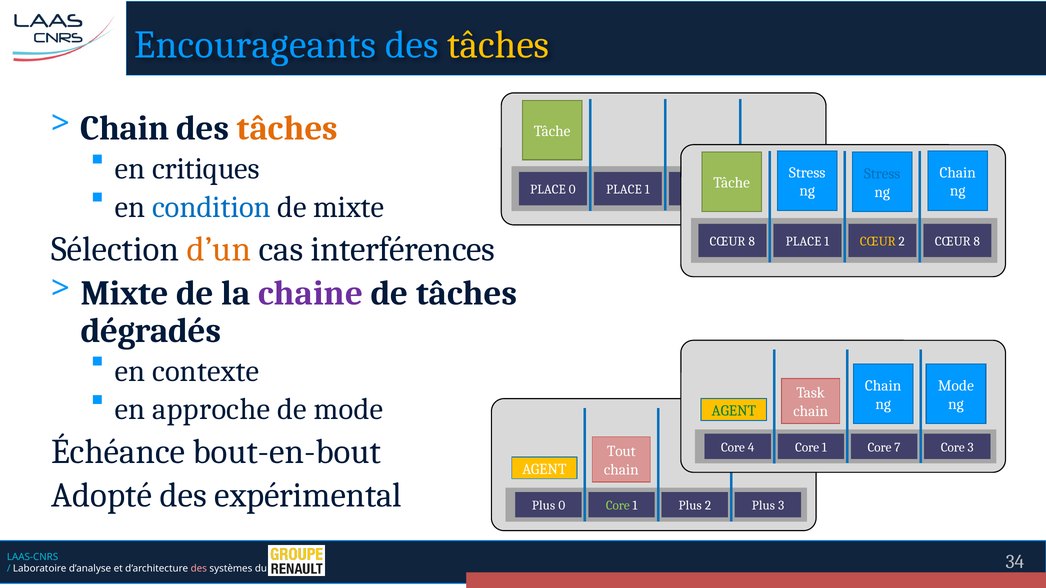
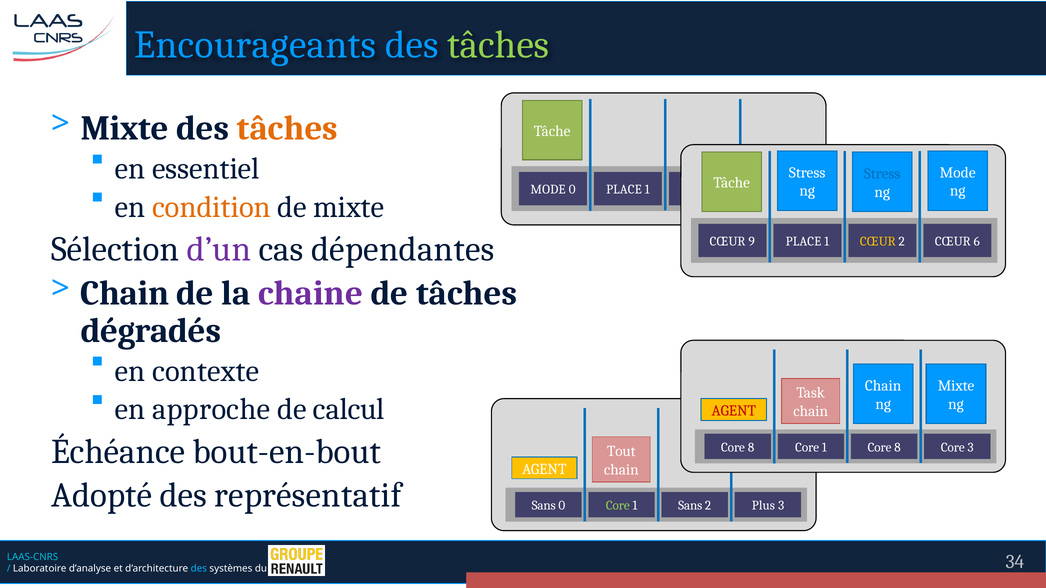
tâches colour: yellow -> light green (498, 45)
Chain: Chain -> Mixte (125, 128)
critiques: critiques -> essentiel (206, 169)
Chain: Chain -> Mode (958, 173)
PLACE: PLACE -> MODE (548, 190)
condition colour: blue -> orange (211, 207)
d’un colour: orange -> purple (219, 249)
interférences: interférences -> dépendantes (403, 249)
8: 8 -> 9 (752, 242)
8: 8 -> 6 (977, 242)
Mixte: Mixte -> Chain (125, 293)
Mode: Mode -> Mixte (956, 386)
de mode: mode -> calcul (349, 410)
AGENT colour: green -> red (734, 411)
4: 4 -> 8 (751, 448)
7: 7 -> 8 (897, 448)
expérimental: expérimental -> représentatif (308, 496)
Plus: Plus -> Sans (544, 506)
Plus: Plus -> Sans (690, 506)
des colour: pink -> light blue (199, 569)
